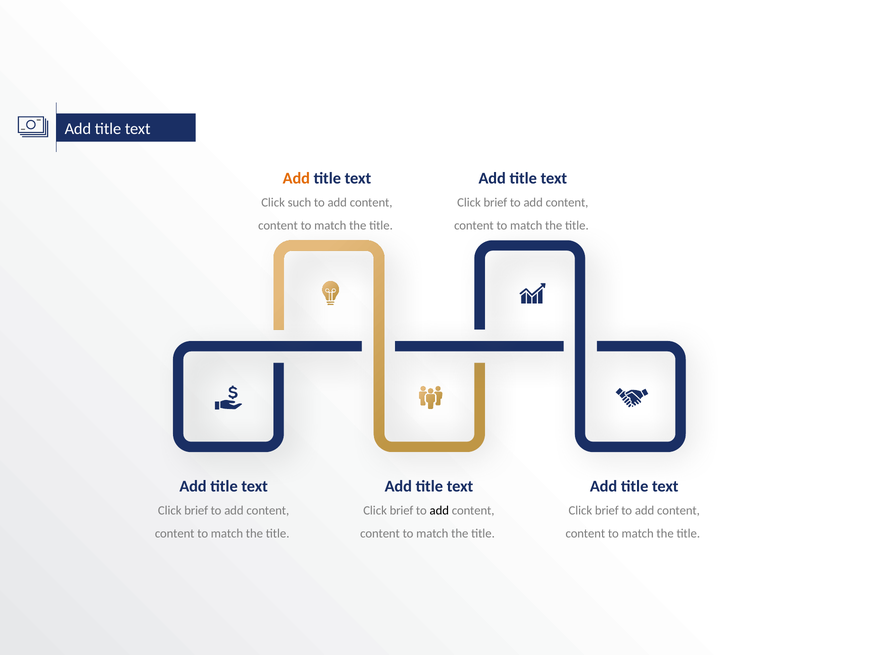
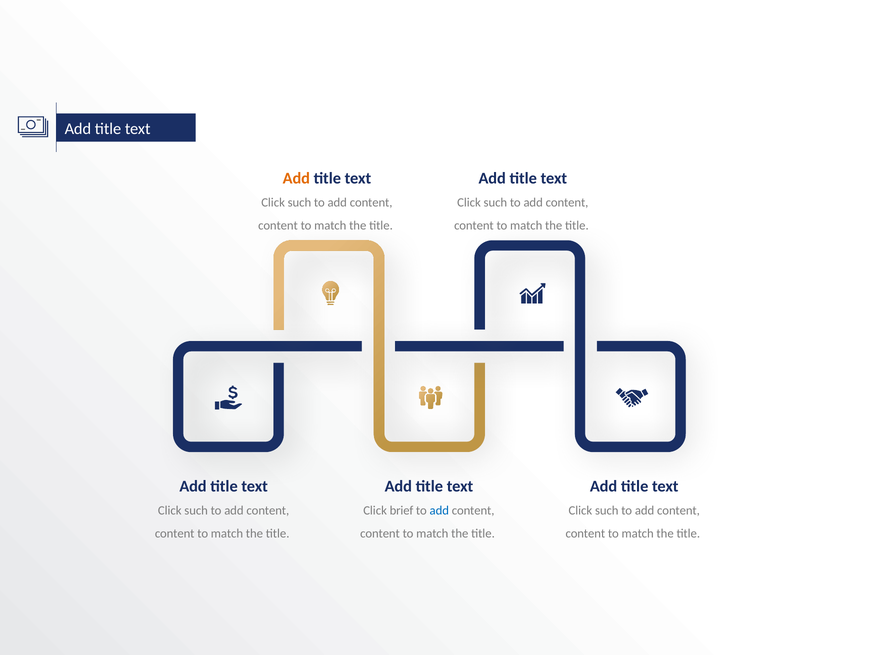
brief: brief -> such (495, 203)
brief: brief -> such (196, 510)
add colour: black -> blue (439, 510)
brief: brief -> such (607, 510)
